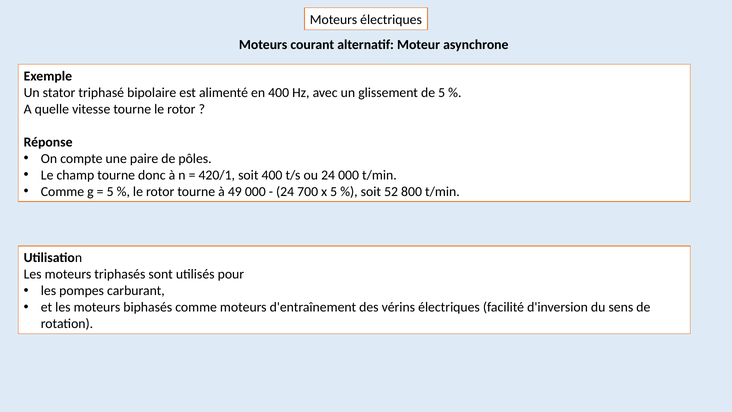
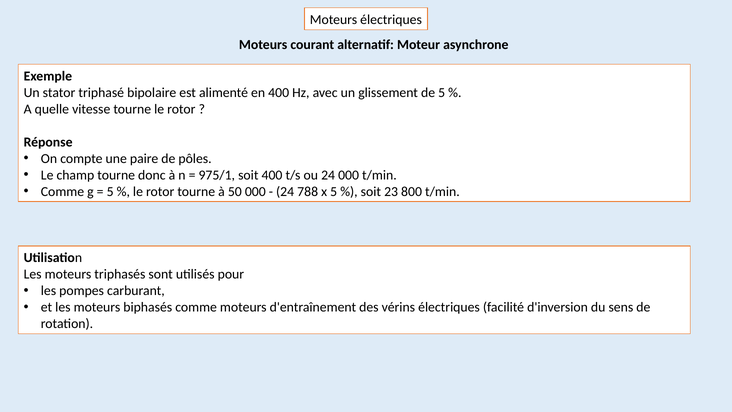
420/1: 420/1 -> 975/1 (217, 175)
49: 49 -> 50 (235, 191)
700: 700 -> 788 (308, 191)
52: 52 -> 23 (391, 191)
